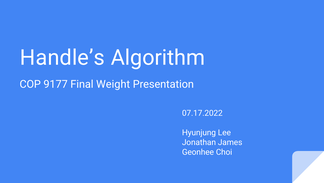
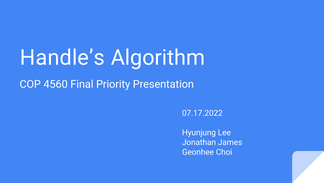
9177: 9177 -> 4560 (56, 84)
Weight: Weight -> Priority (113, 84)
